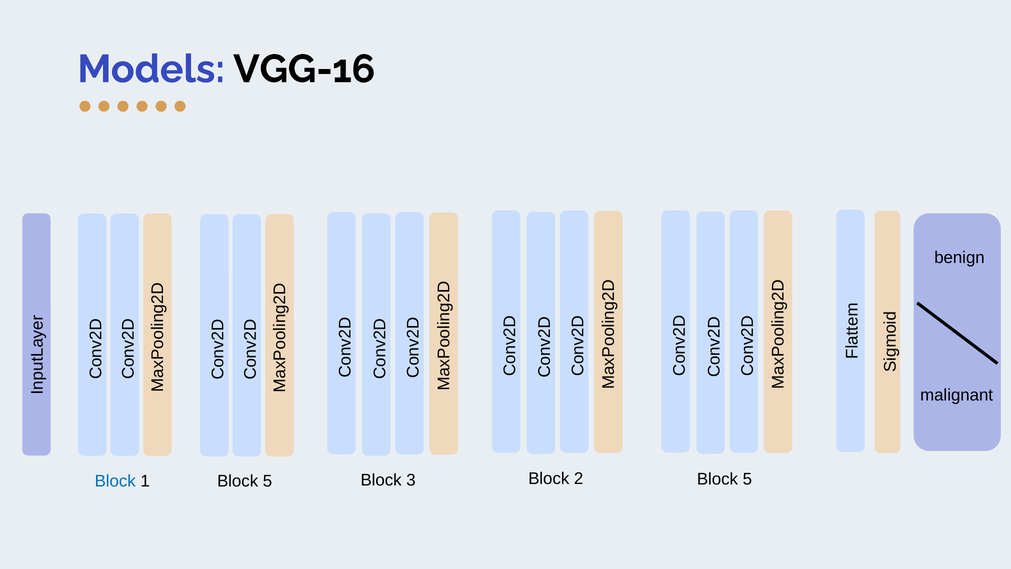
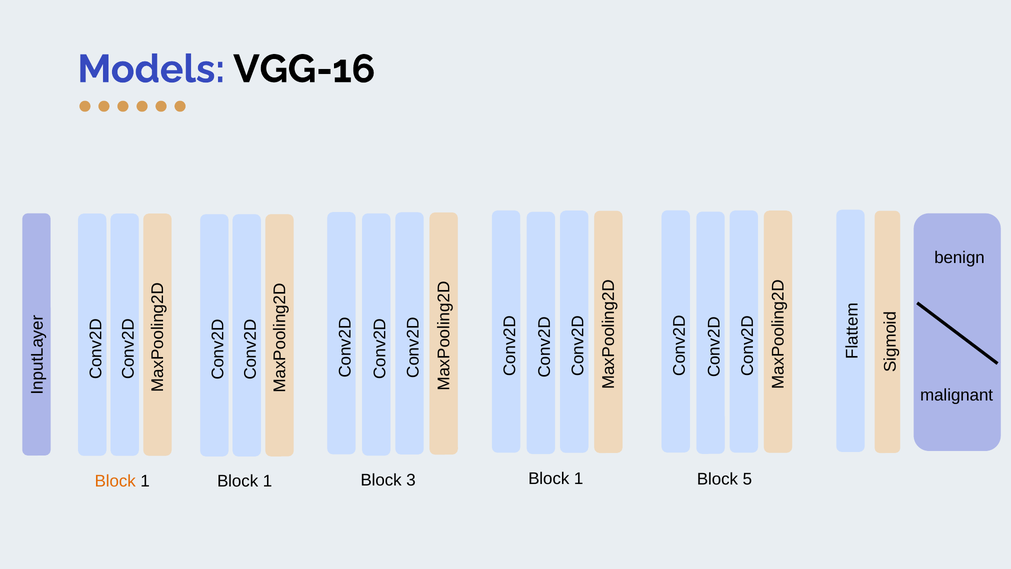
Block colour: blue -> orange (115, 481)
1 Block 5: 5 -> 1 (268, 481)
3 Block 2: 2 -> 1 (579, 479)
